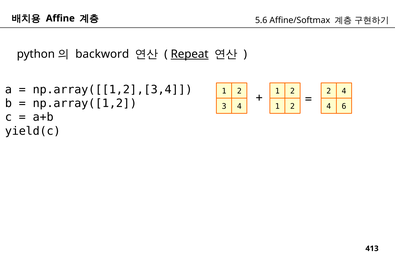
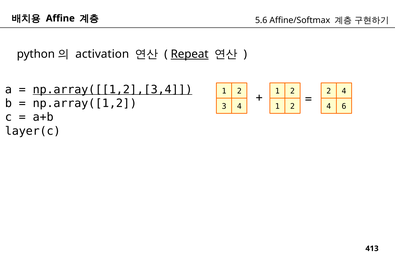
backword: backword -> activation (102, 54)
np.array([[1,2],[3,4 underline: none -> present (113, 90)
yield(c: yield(c -> layer(c (33, 131)
